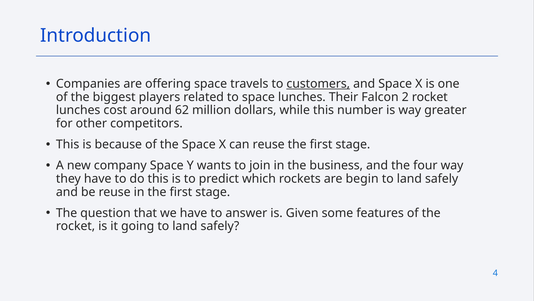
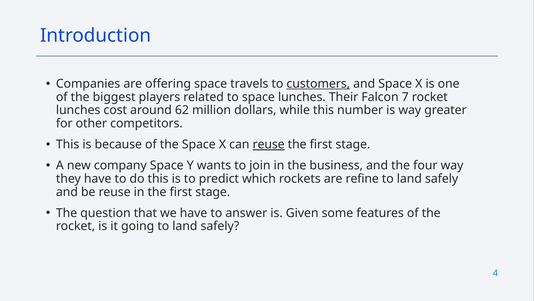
2: 2 -> 7 (405, 97)
reuse underline: none -> present (269, 144)
begin: begin -> refine (362, 178)
